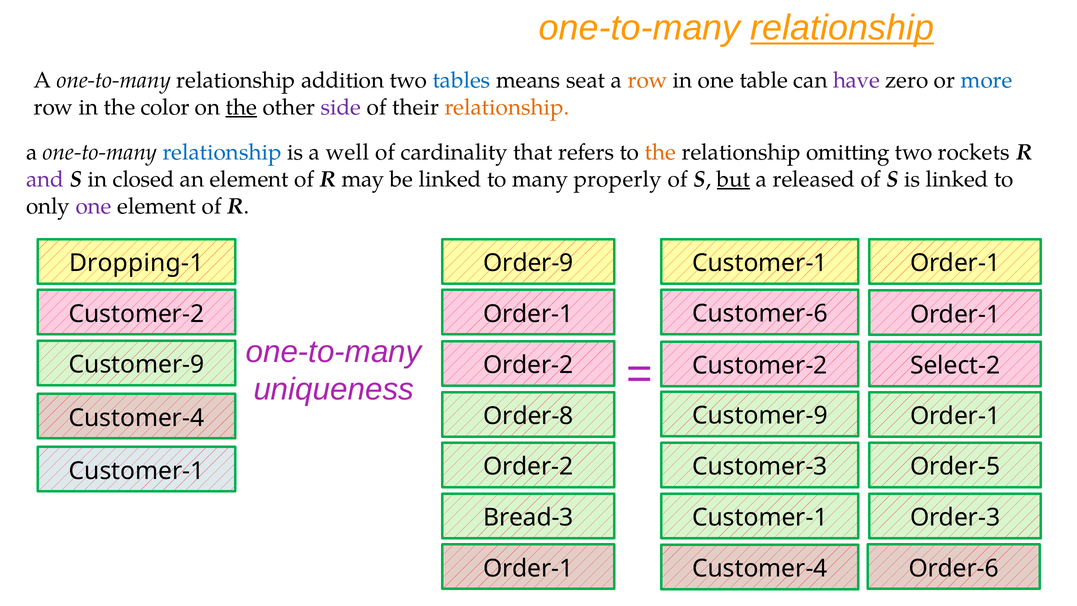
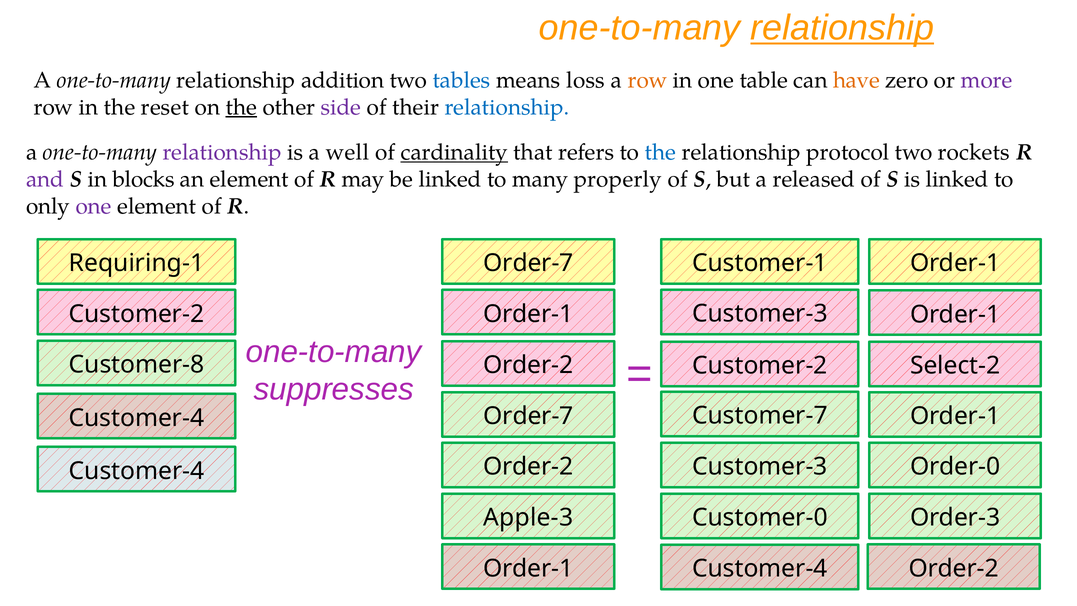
seat: seat -> loss (586, 80)
have colour: purple -> orange (857, 80)
more colour: blue -> purple (987, 80)
color: color -> reset (165, 107)
relationship colour: orange -> blue (507, 107)
relationship colour: blue -> purple (222, 152)
cardinality underline: none -> present (454, 152)
the colour: orange -> blue (660, 152)
omitting: omitting -> protocol (848, 152)
closed: closed -> blocks (144, 179)
but underline: present -> none (733, 179)
Dropping-1: Dropping-1 -> Requiring-1 (136, 263)
Order-9: Order-9 -> Order-7 (528, 263)
Customer-6: Customer-6 -> Customer-3 (760, 314)
Customer-9: Customer-9 -> Customer-8 (136, 365)
uniqueness: uniqueness -> suppresses (334, 389)
Customer-9: Customer-9 -> Customer-7 (760, 416)
Order-8: Order-8 -> Order-7 (528, 416)
Order-5: Order-5 -> Order-0 (955, 466)
Customer-1: Customer-1 -> Customer-4 (136, 471)
Bread-3: Bread-3 -> Apple-3 (528, 517)
Customer-1: Customer-1 -> Customer-0 (760, 517)
Order-6: Order-6 -> Order-2 (954, 568)
